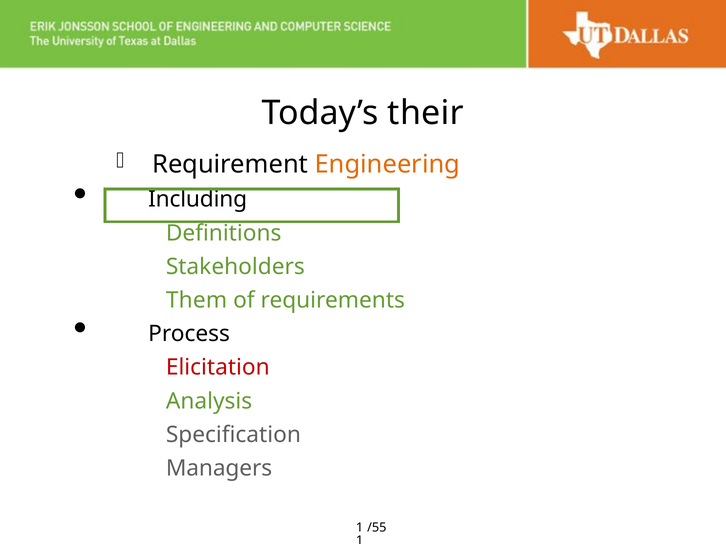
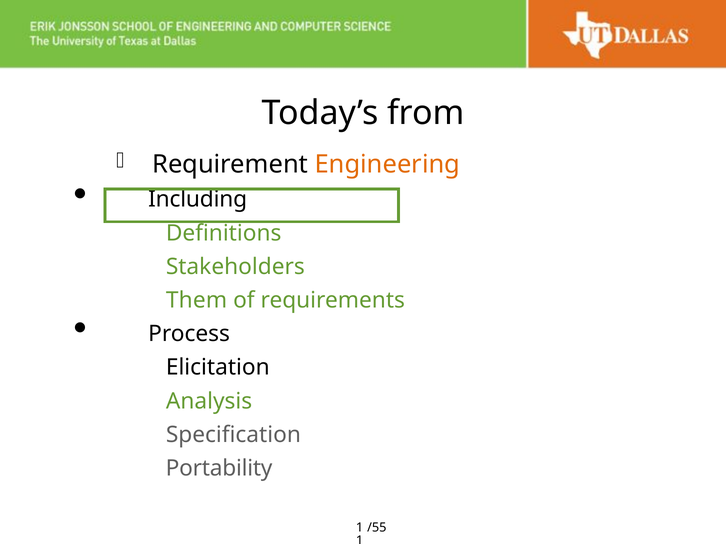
their: their -> from (426, 113)
Elicitation colour: red -> black (218, 368)
Managers: Managers -> Portability (219, 469)
